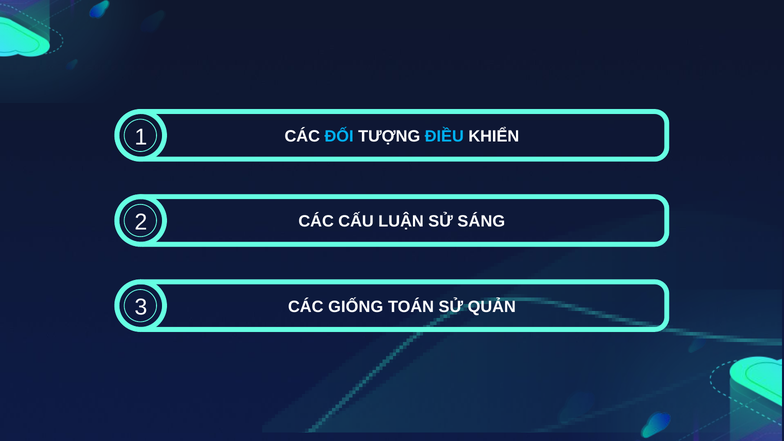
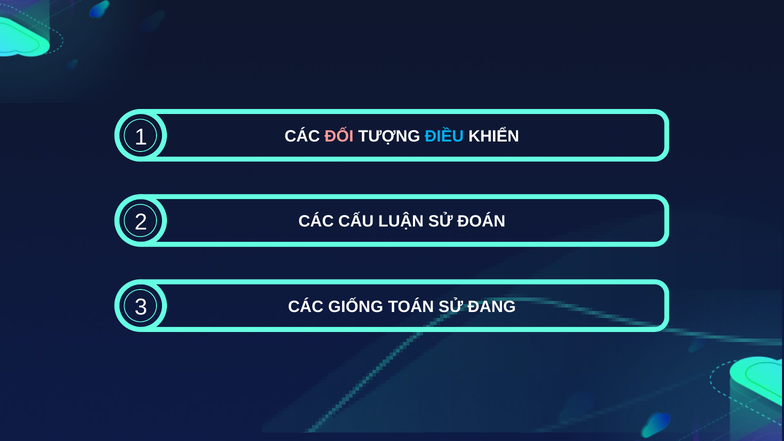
ĐỐI colour: light blue -> pink (339, 136)
SÁNG: SÁNG -> ĐOÁN (481, 222)
QUẢN: QUẢN -> ĐANG (492, 307)
